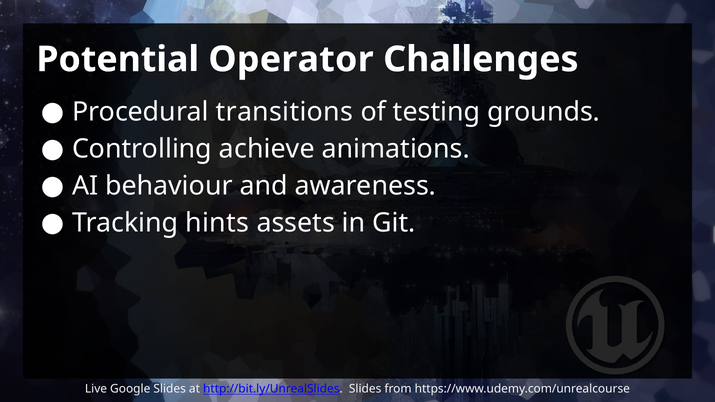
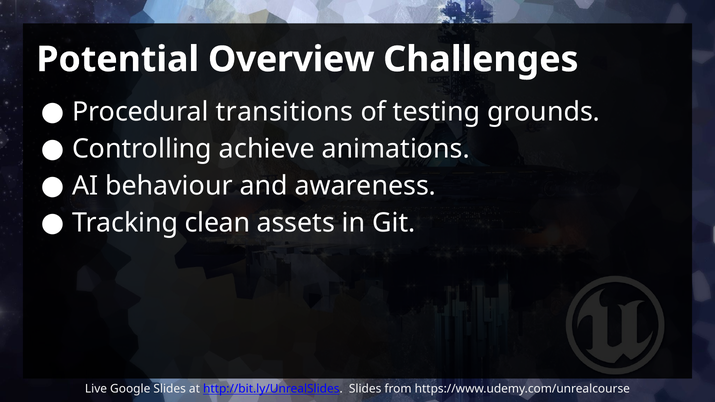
Operator: Operator -> Overview (291, 59)
hints: hints -> clean (218, 223)
